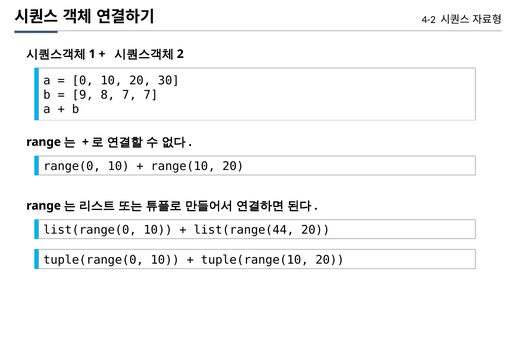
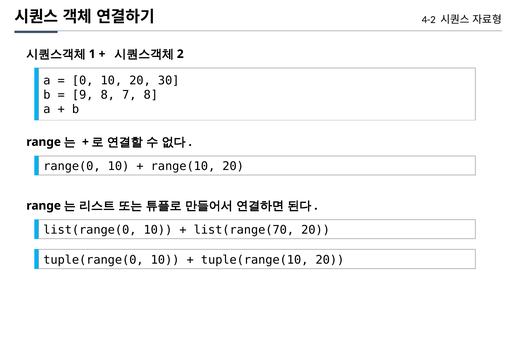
7 7: 7 -> 8 (151, 95)
list(range(44: list(range(44 -> list(range(70 (244, 230)
